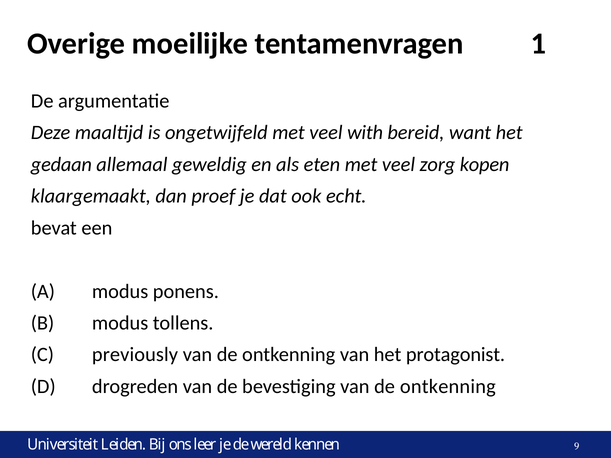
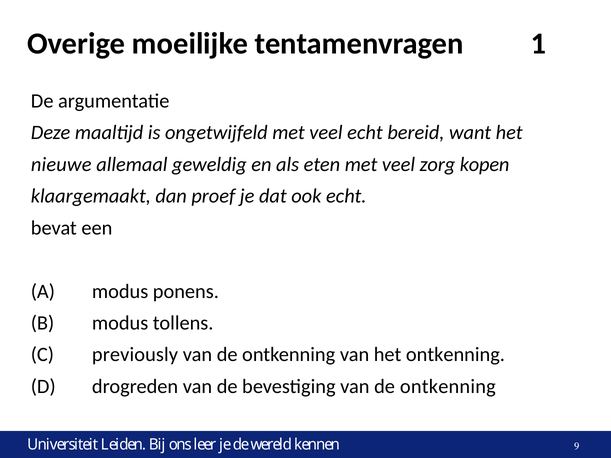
veel with: with -> echt (365, 133)
gedaan: gedaan -> nieuwe (61, 164)
het protagonist: protagonist -> ontkenning (455, 355)
